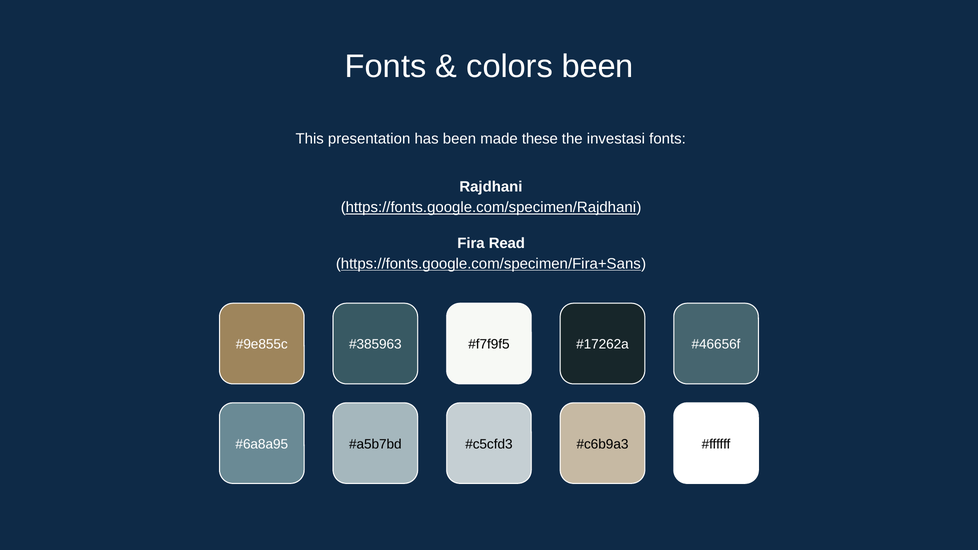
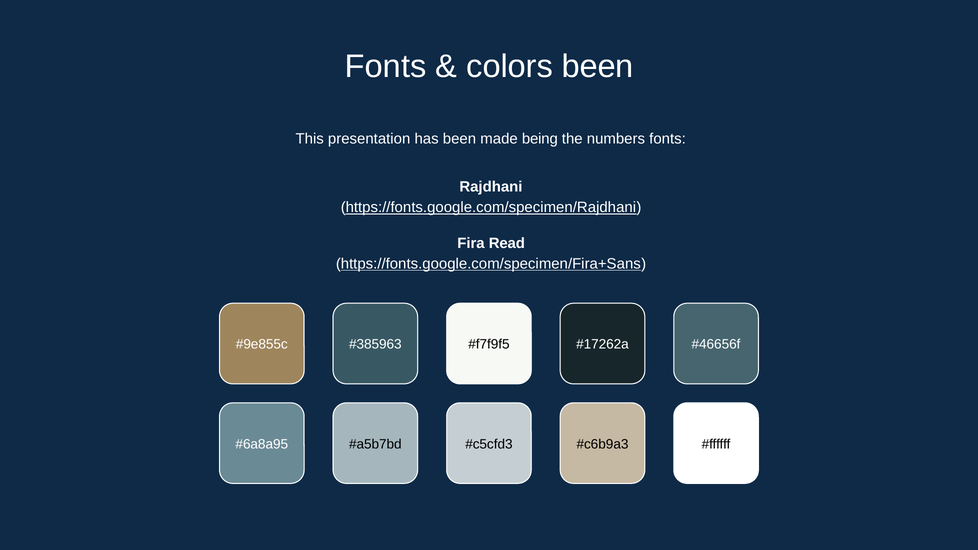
these: these -> being (540, 139)
investasi: investasi -> numbers (616, 139)
